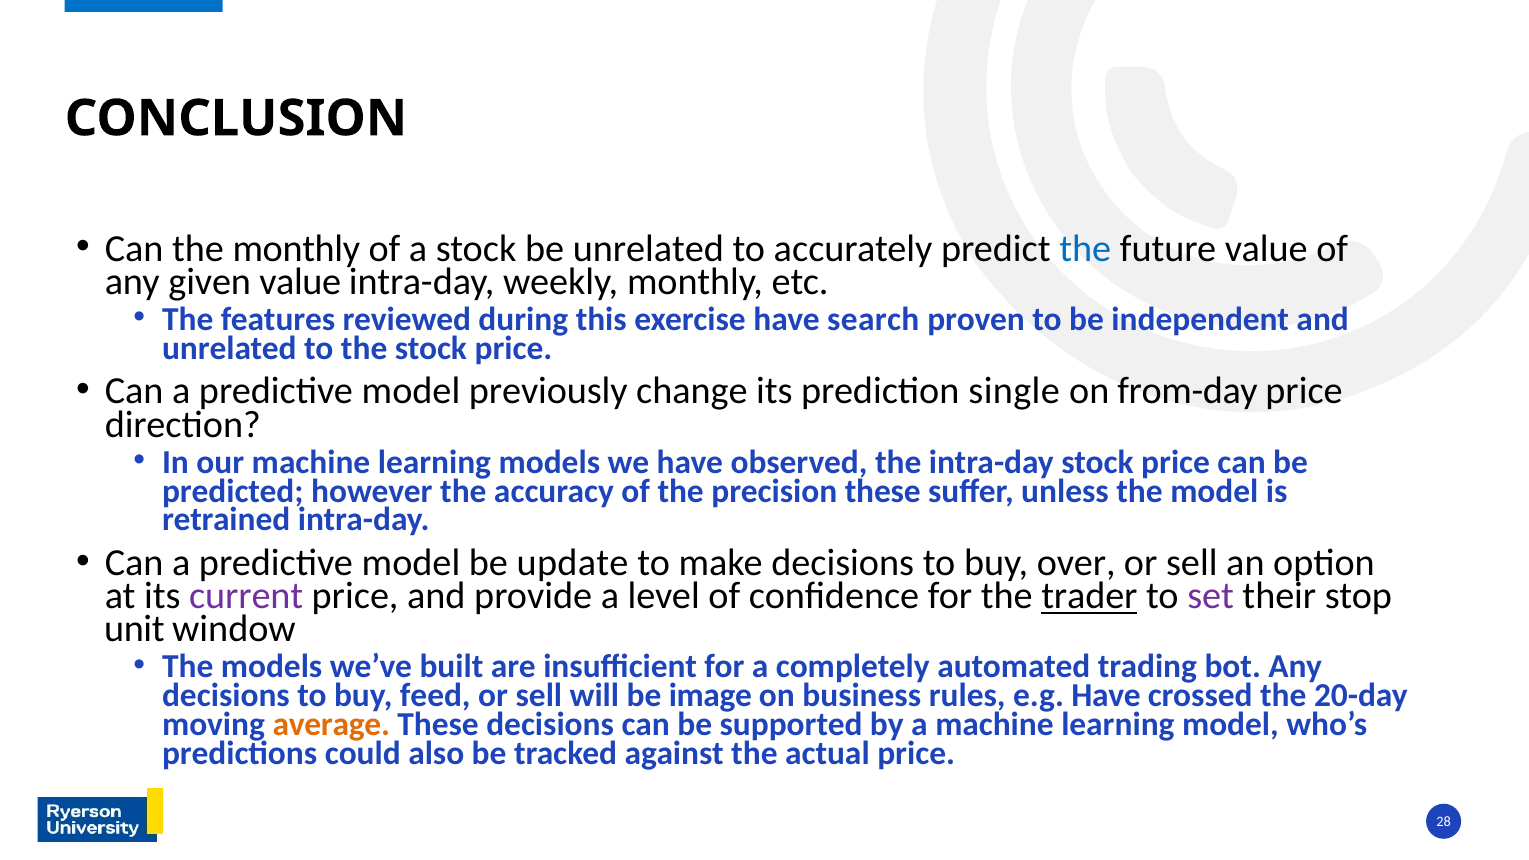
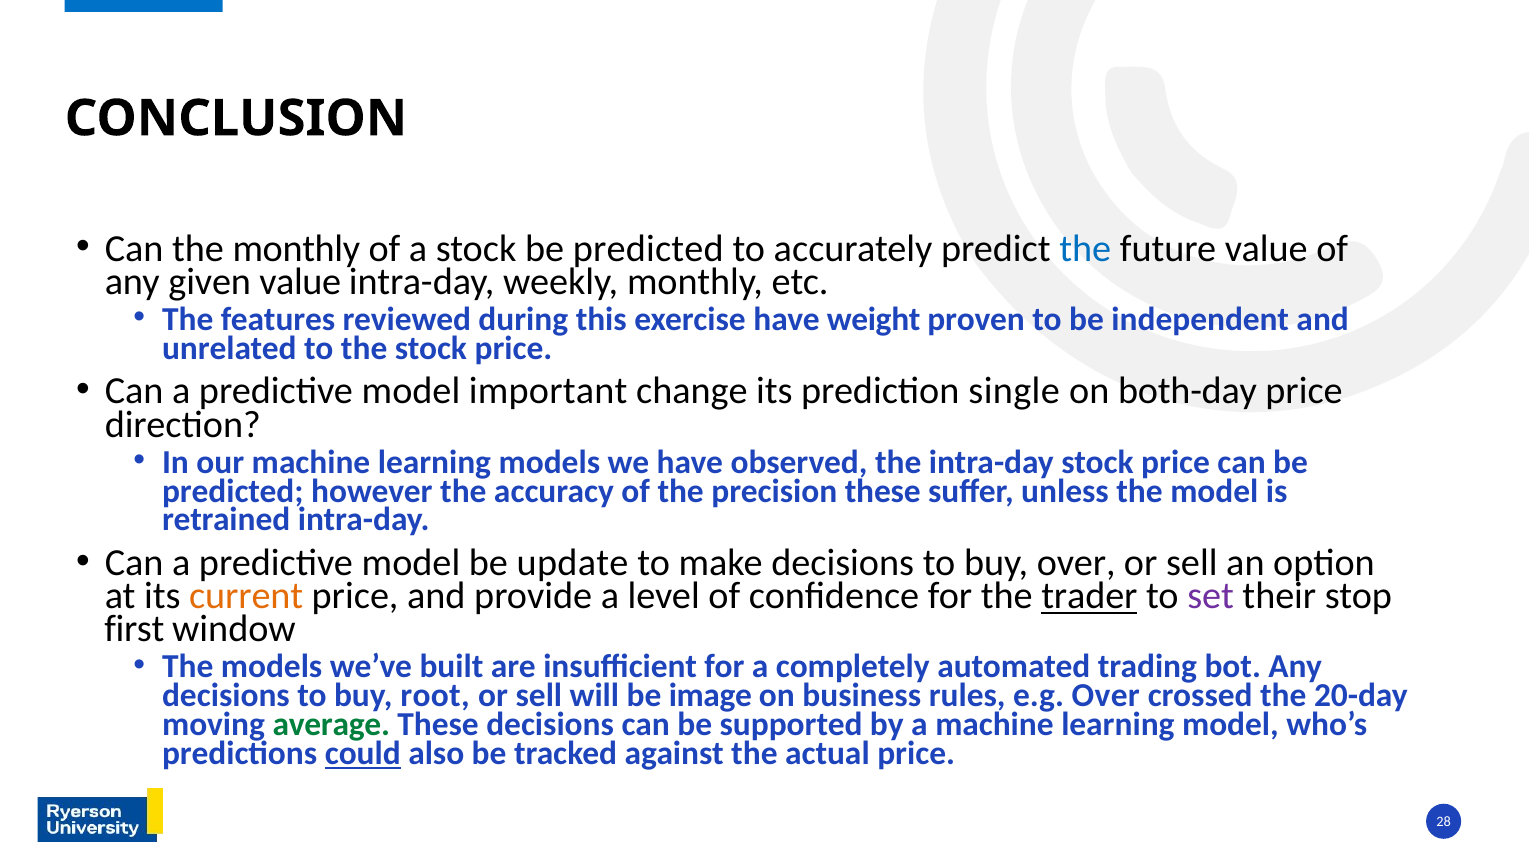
stock be unrelated: unrelated -> predicted (648, 248)
search: search -> weight (874, 319)
previously: previously -> important (548, 391)
from-day: from-day -> both-day (1188, 391)
current colour: purple -> orange (246, 596)
unit: unit -> first (134, 629)
feed: feed -> root (435, 696)
e.g Have: Have -> Over (1106, 696)
average colour: orange -> green (331, 725)
could underline: none -> present (363, 754)
